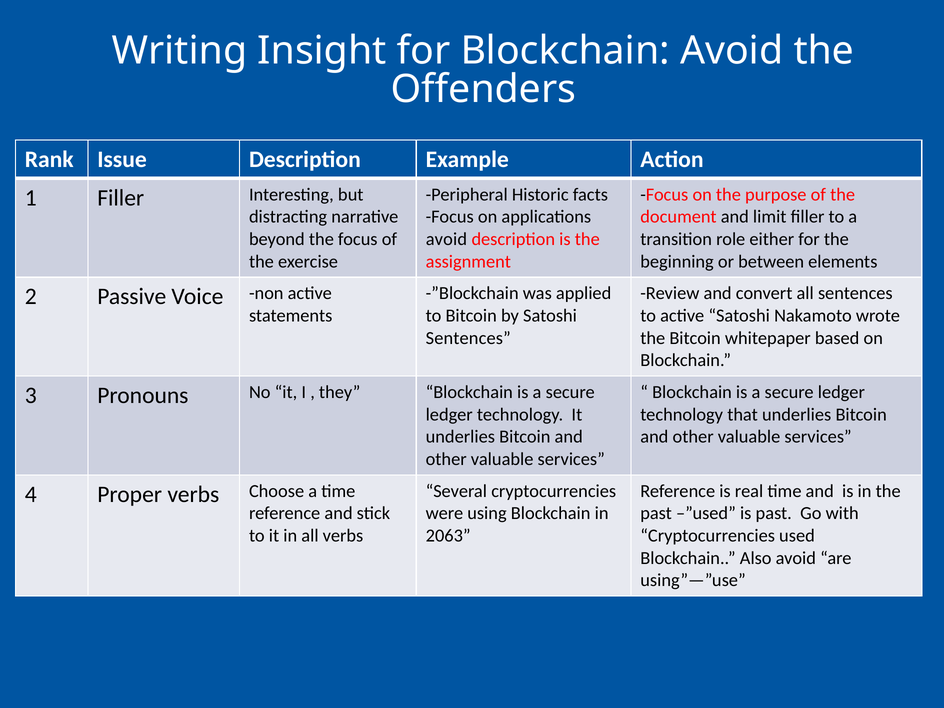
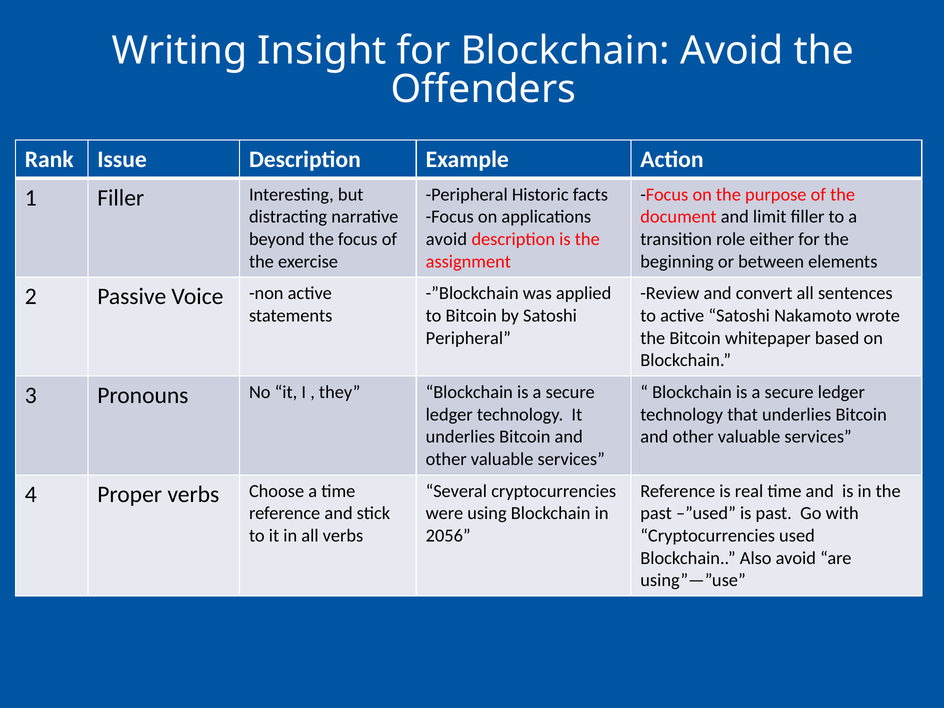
Sentences: Sentences -> Peripheral (468, 338)
2063: 2063 -> 2056 (448, 536)
